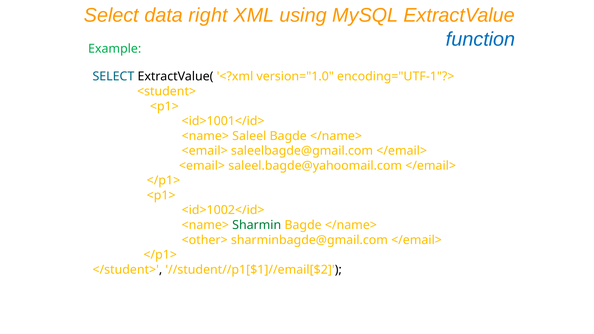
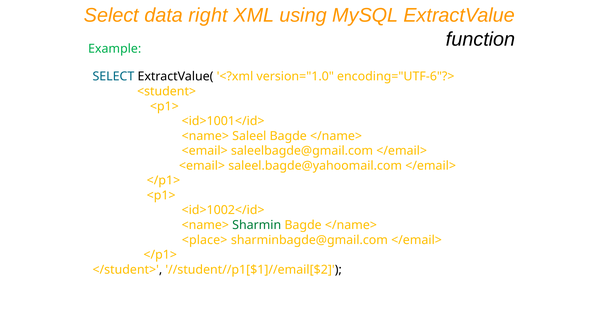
function colour: blue -> black (481, 39)
encoding="UTF-1"?>: encoding="UTF-1"?> -> encoding="UTF-6"?> (396, 77)
<other>: <other> -> <place> (205, 240)
